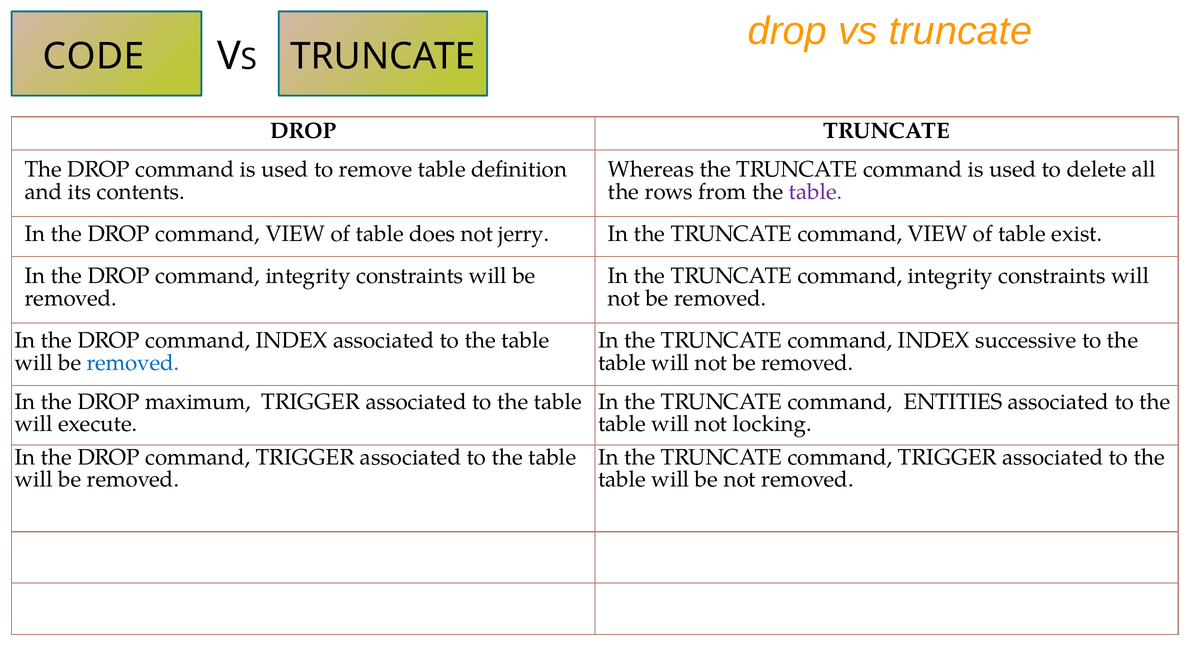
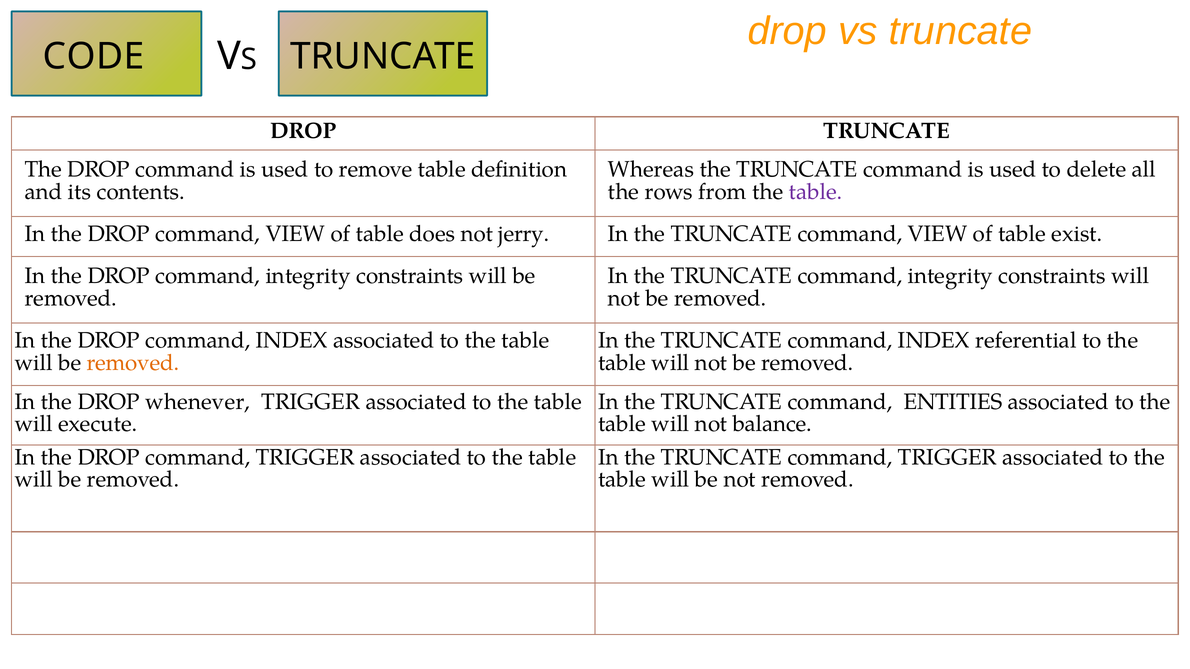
successive: successive -> referential (1026, 341)
removed colour: blue -> orange (133, 363)
maximum: maximum -> whenever (198, 402)
locking: locking -> balance (772, 424)
